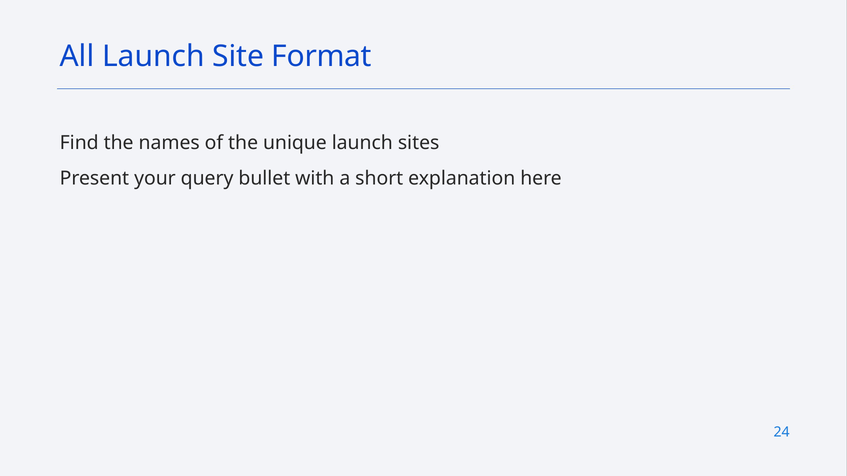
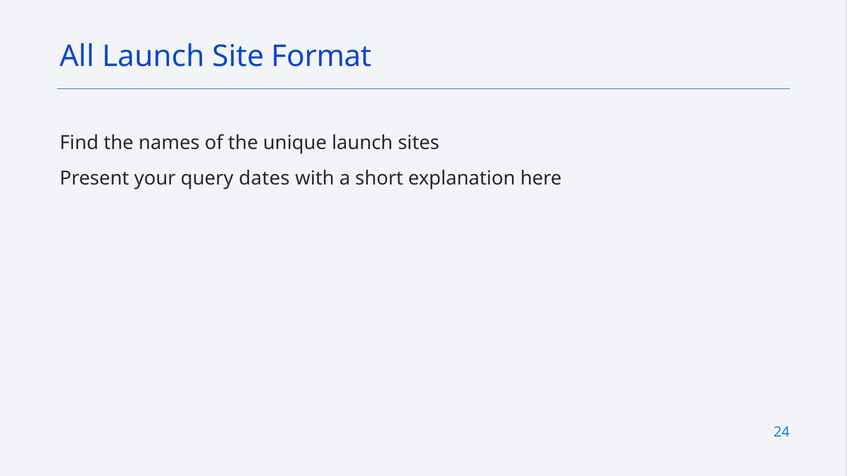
bullet: bullet -> dates (264, 179)
